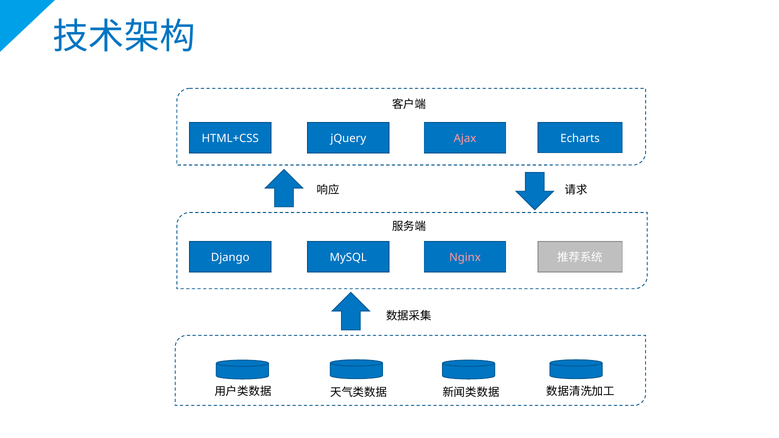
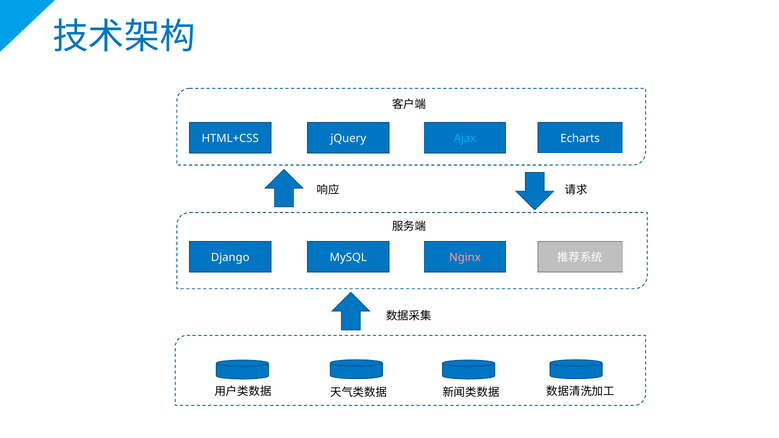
Ajax colour: pink -> light blue (465, 138)
